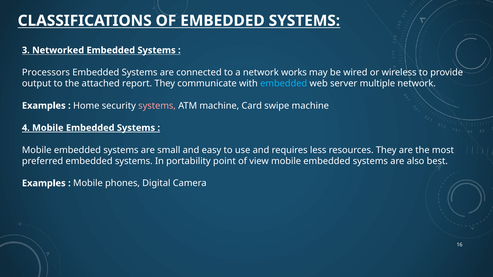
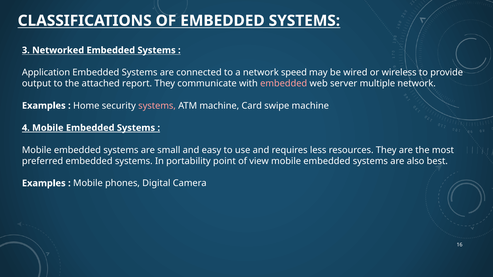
Processors: Processors -> Application (46, 72)
works: works -> speed (294, 72)
embedded colour: light blue -> pink (284, 84)
